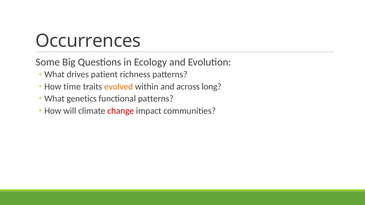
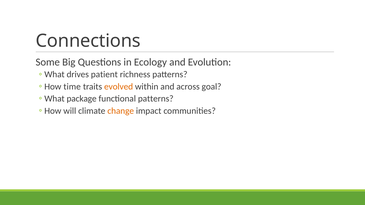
Occurrences: Occurrences -> Connections (88, 41)
long: long -> goal (212, 87)
genetics: genetics -> package (82, 99)
change colour: red -> orange (121, 111)
